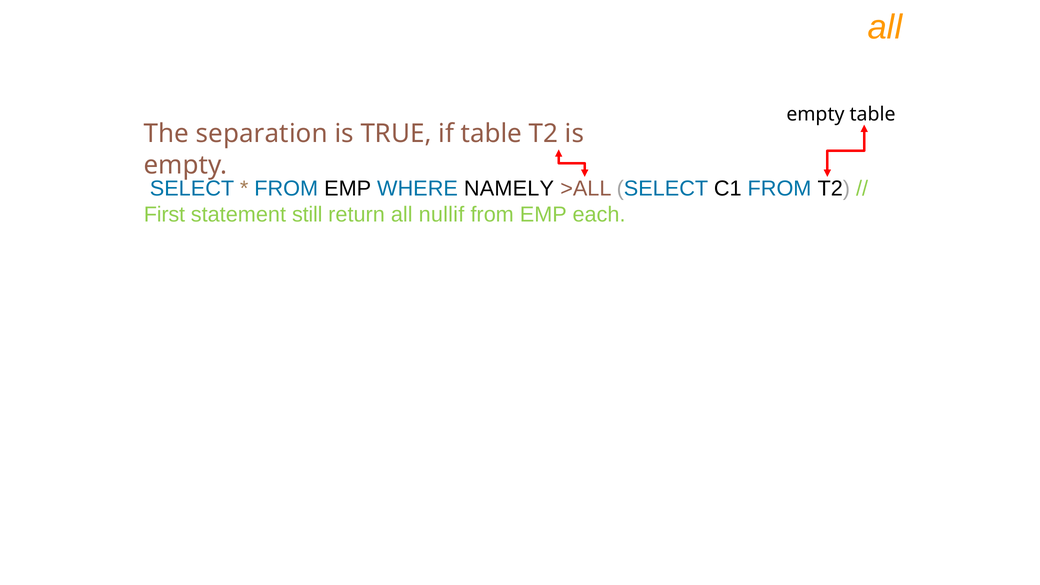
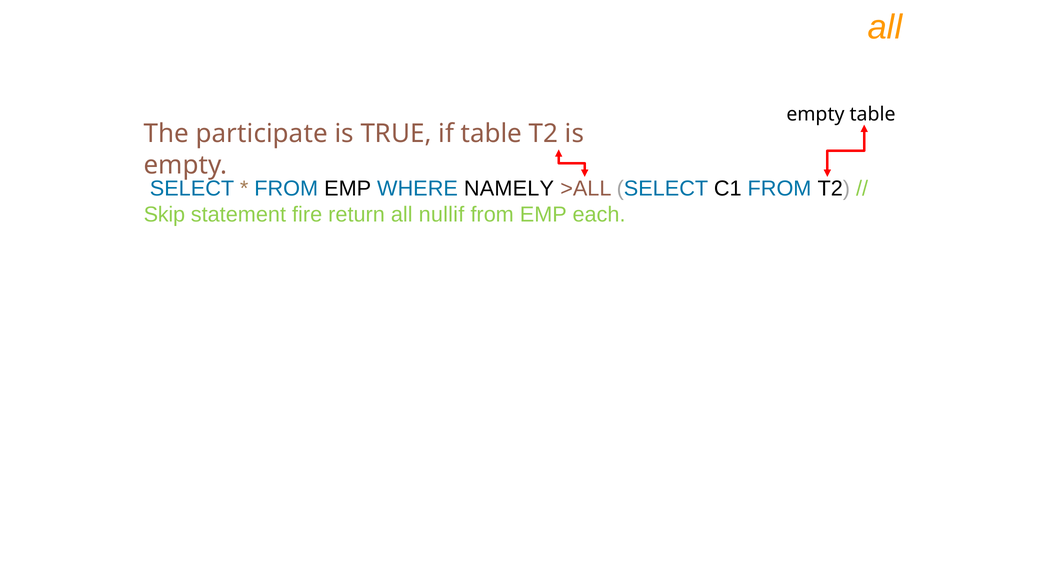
separation: separation -> participate (262, 134)
First: First -> Skip (164, 214)
still: still -> fire (307, 214)
